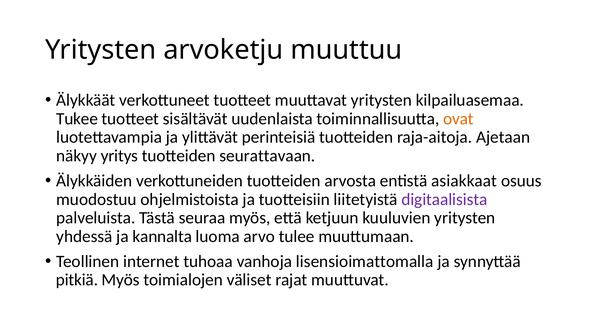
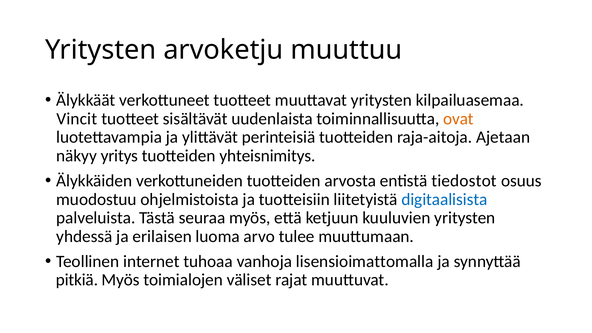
Tukee: Tukee -> Vincit (77, 119)
seurattavaan: seurattavaan -> yhteisnimitys (267, 156)
asiakkaat: asiakkaat -> tiedostot (464, 181)
digitaalisista colour: purple -> blue (444, 199)
kannalta: kannalta -> erilaisen (162, 237)
